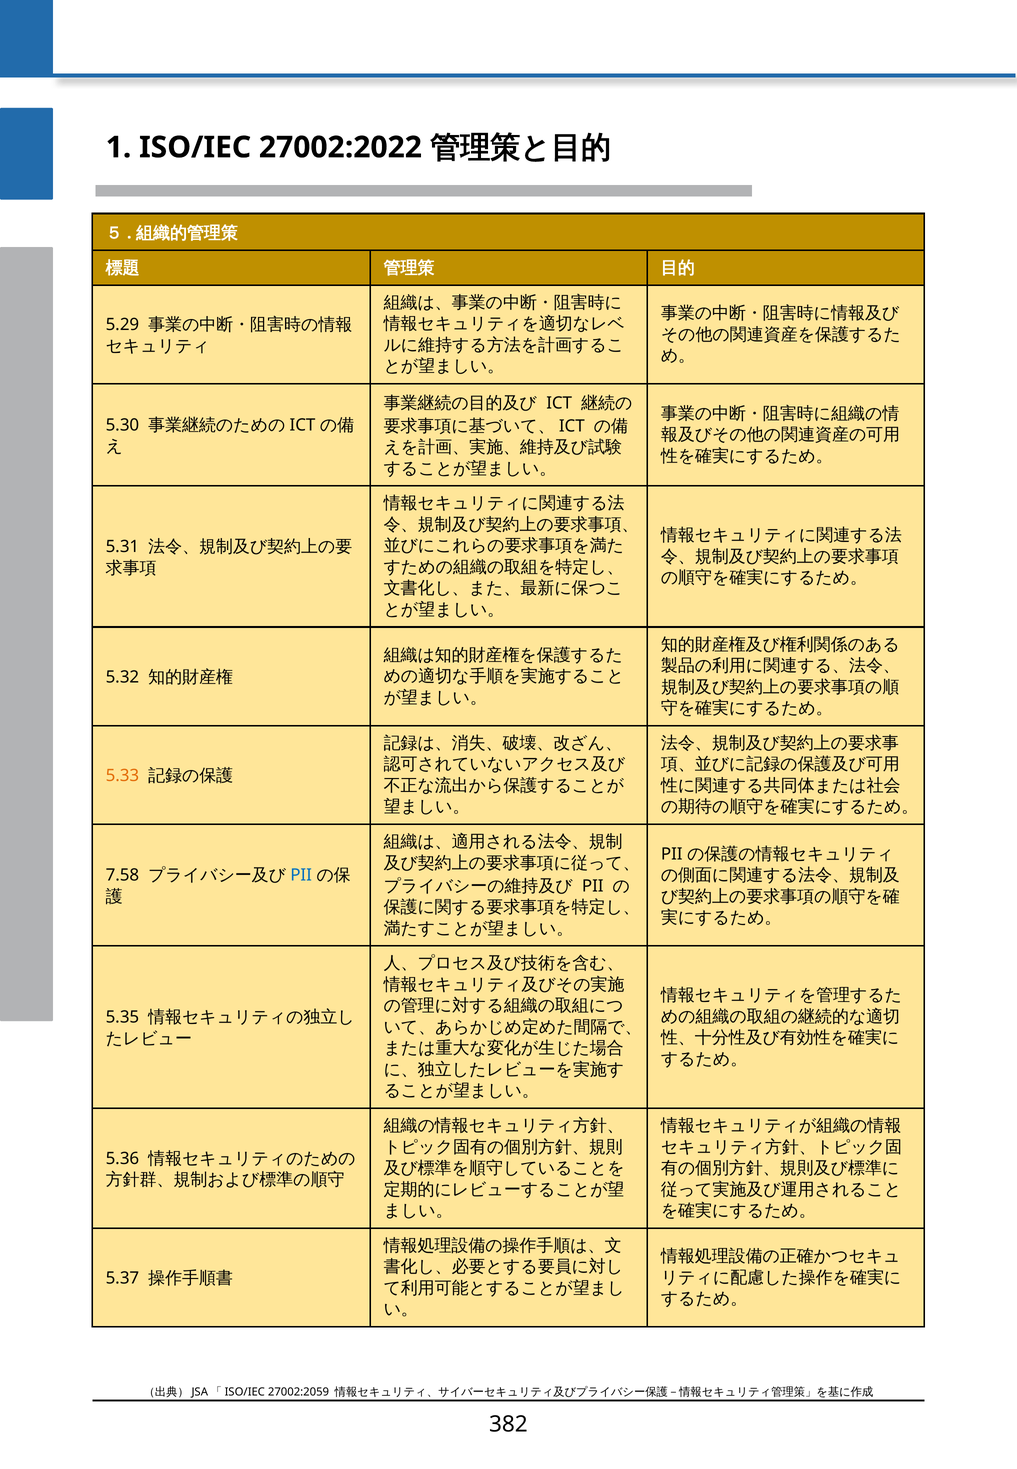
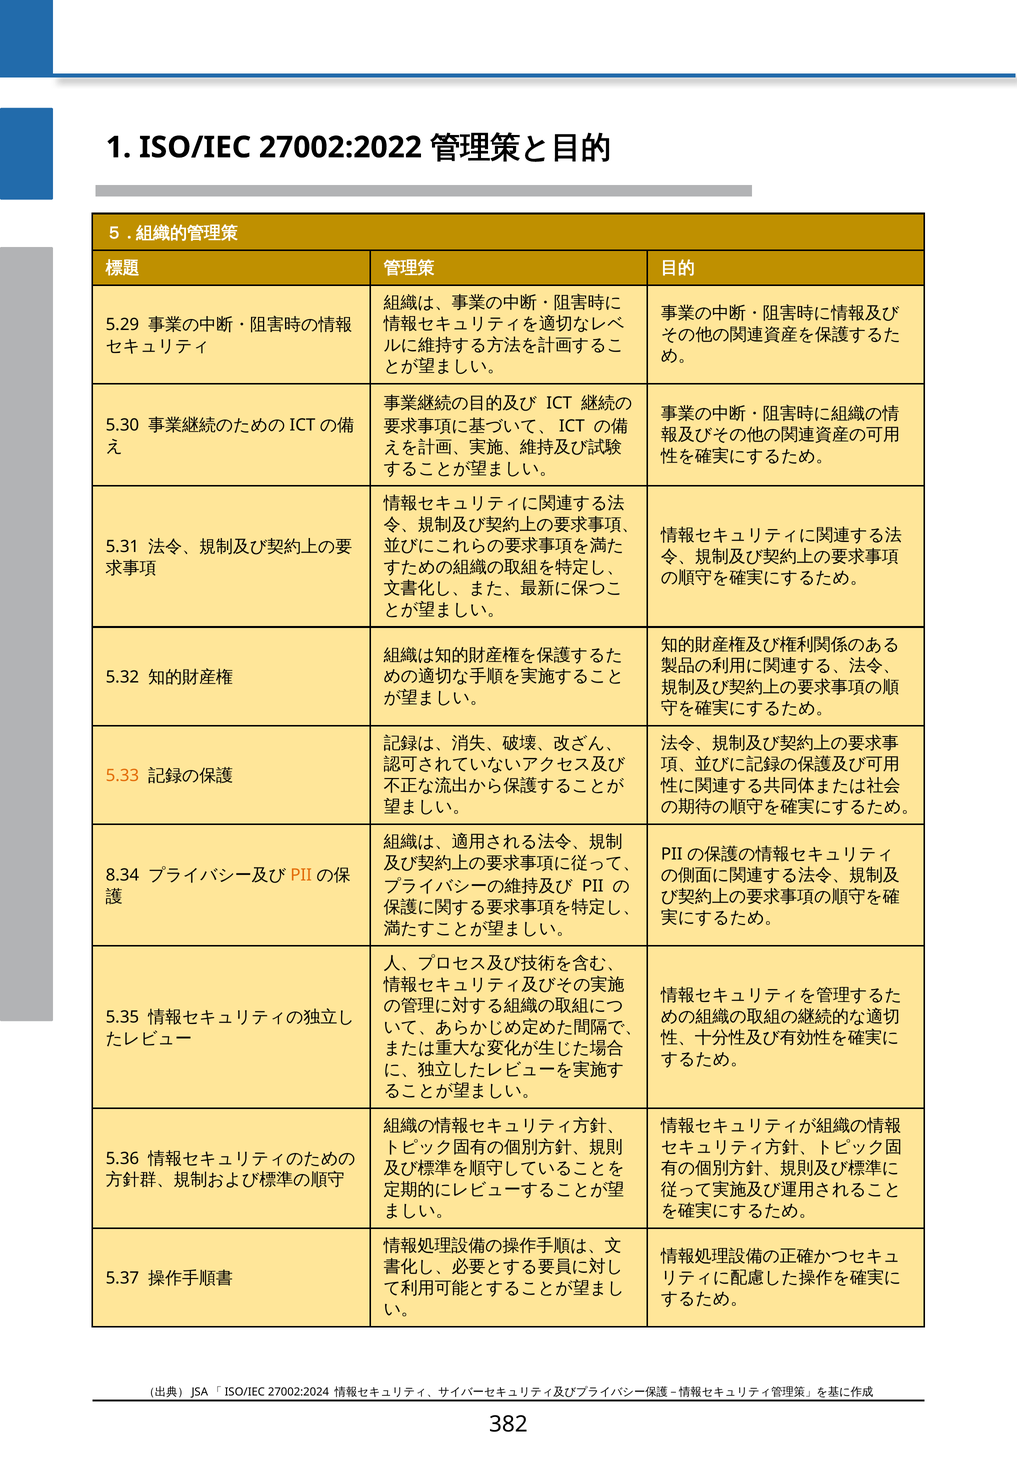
7.58: 7.58 -> 8.34 (122, 875)
PII colour: blue -> orange (301, 875)
27002:2059: 27002:2059 -> 27002:2024 (299, 1392)
